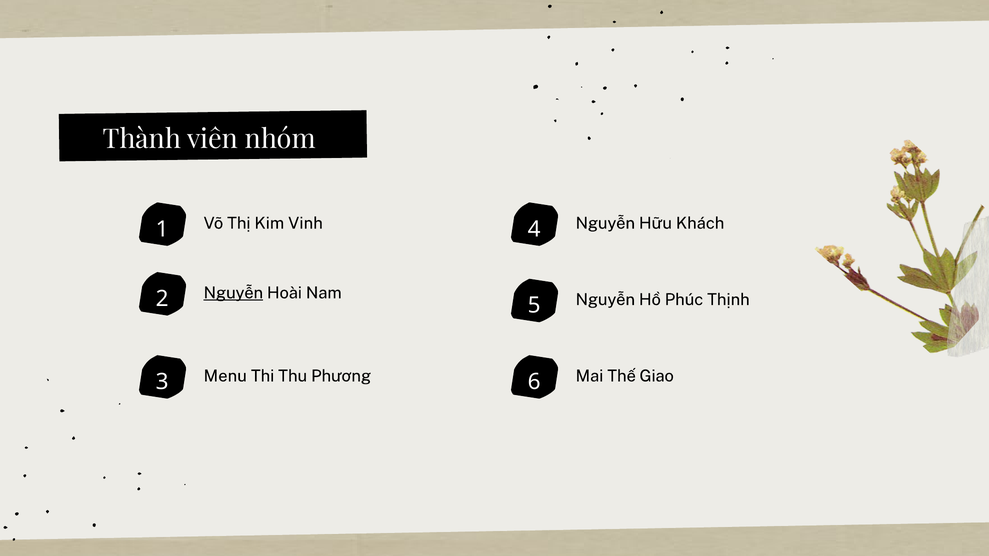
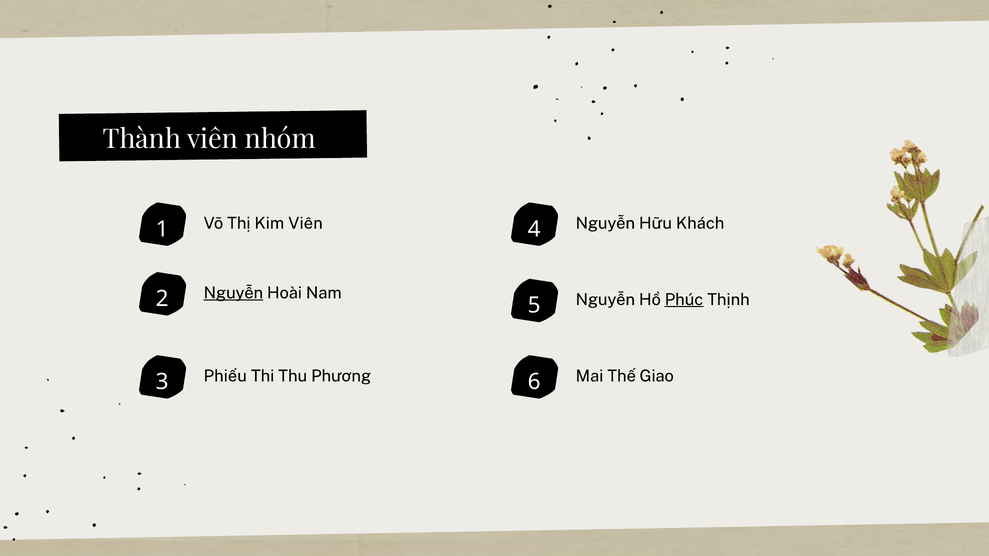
Kim Vinh: Vinh -> Viên (306, 223)
Phúc underline: none -> present (684, 300)
Menu: Menu -> Phiếu (225, 376)
